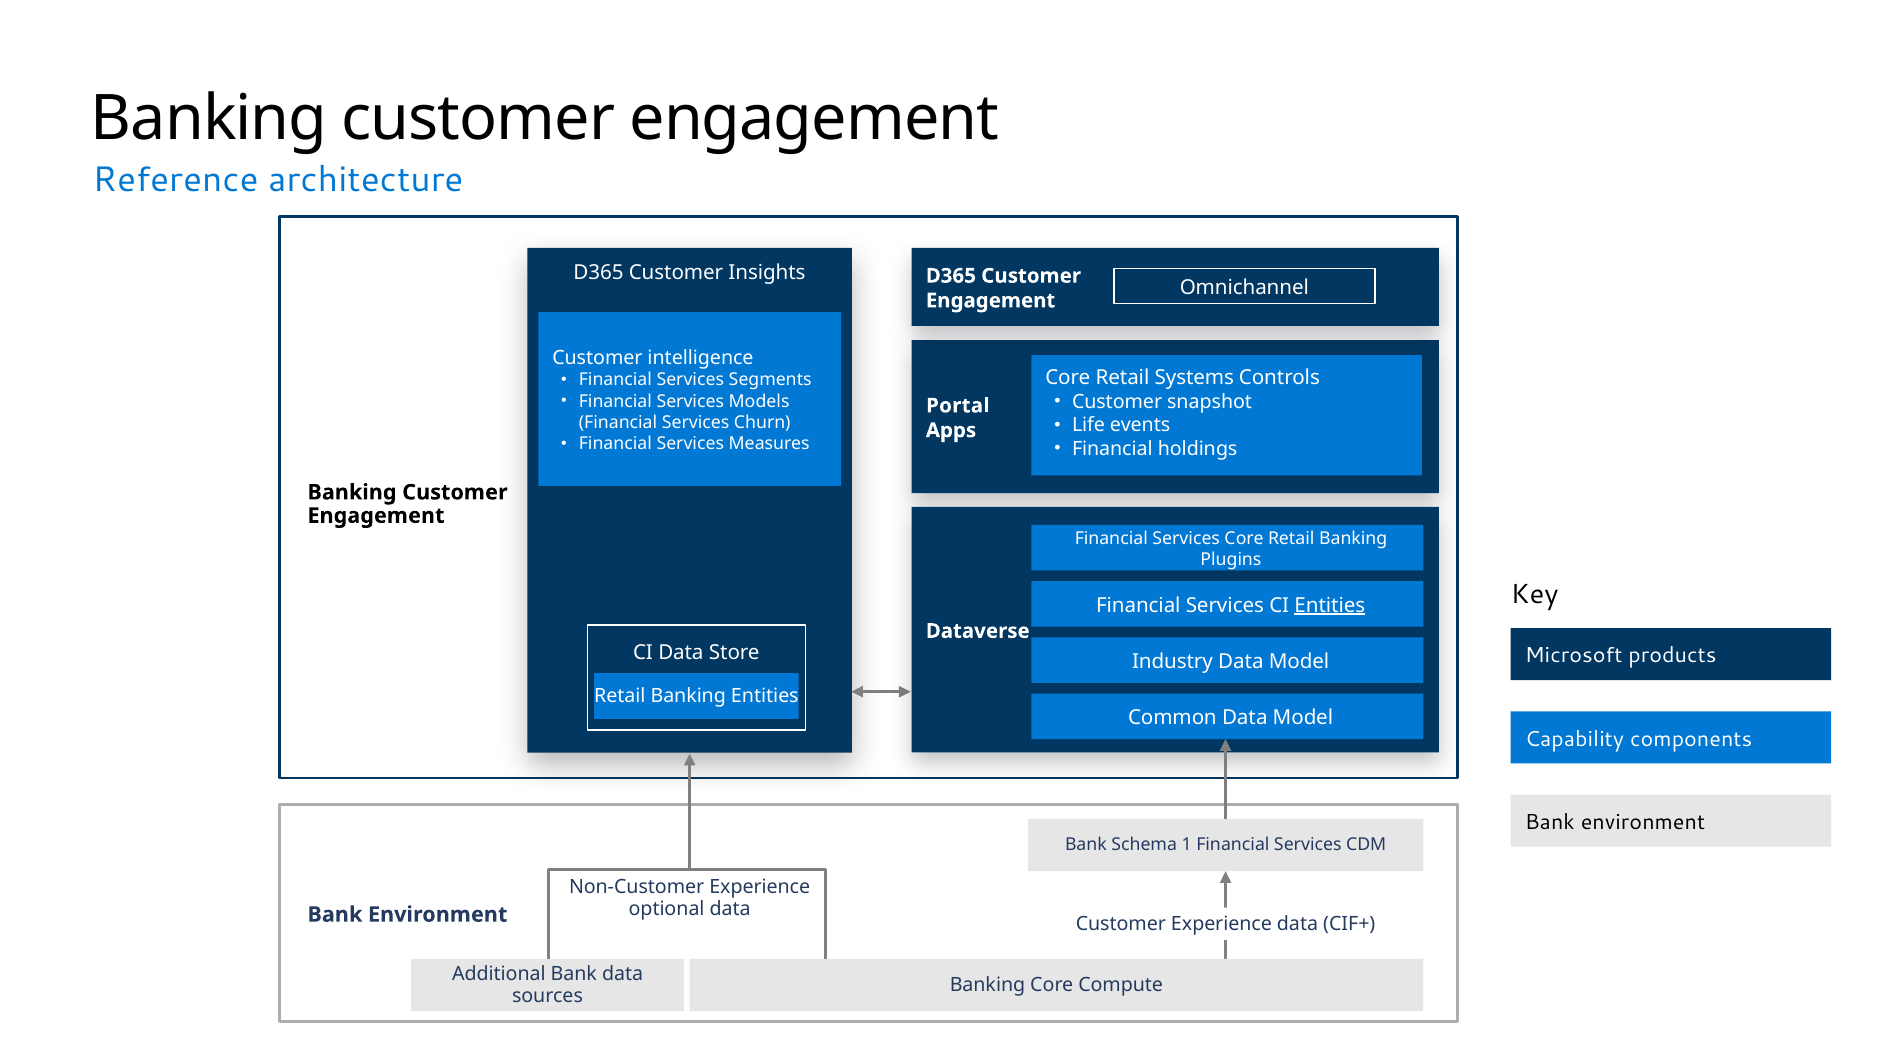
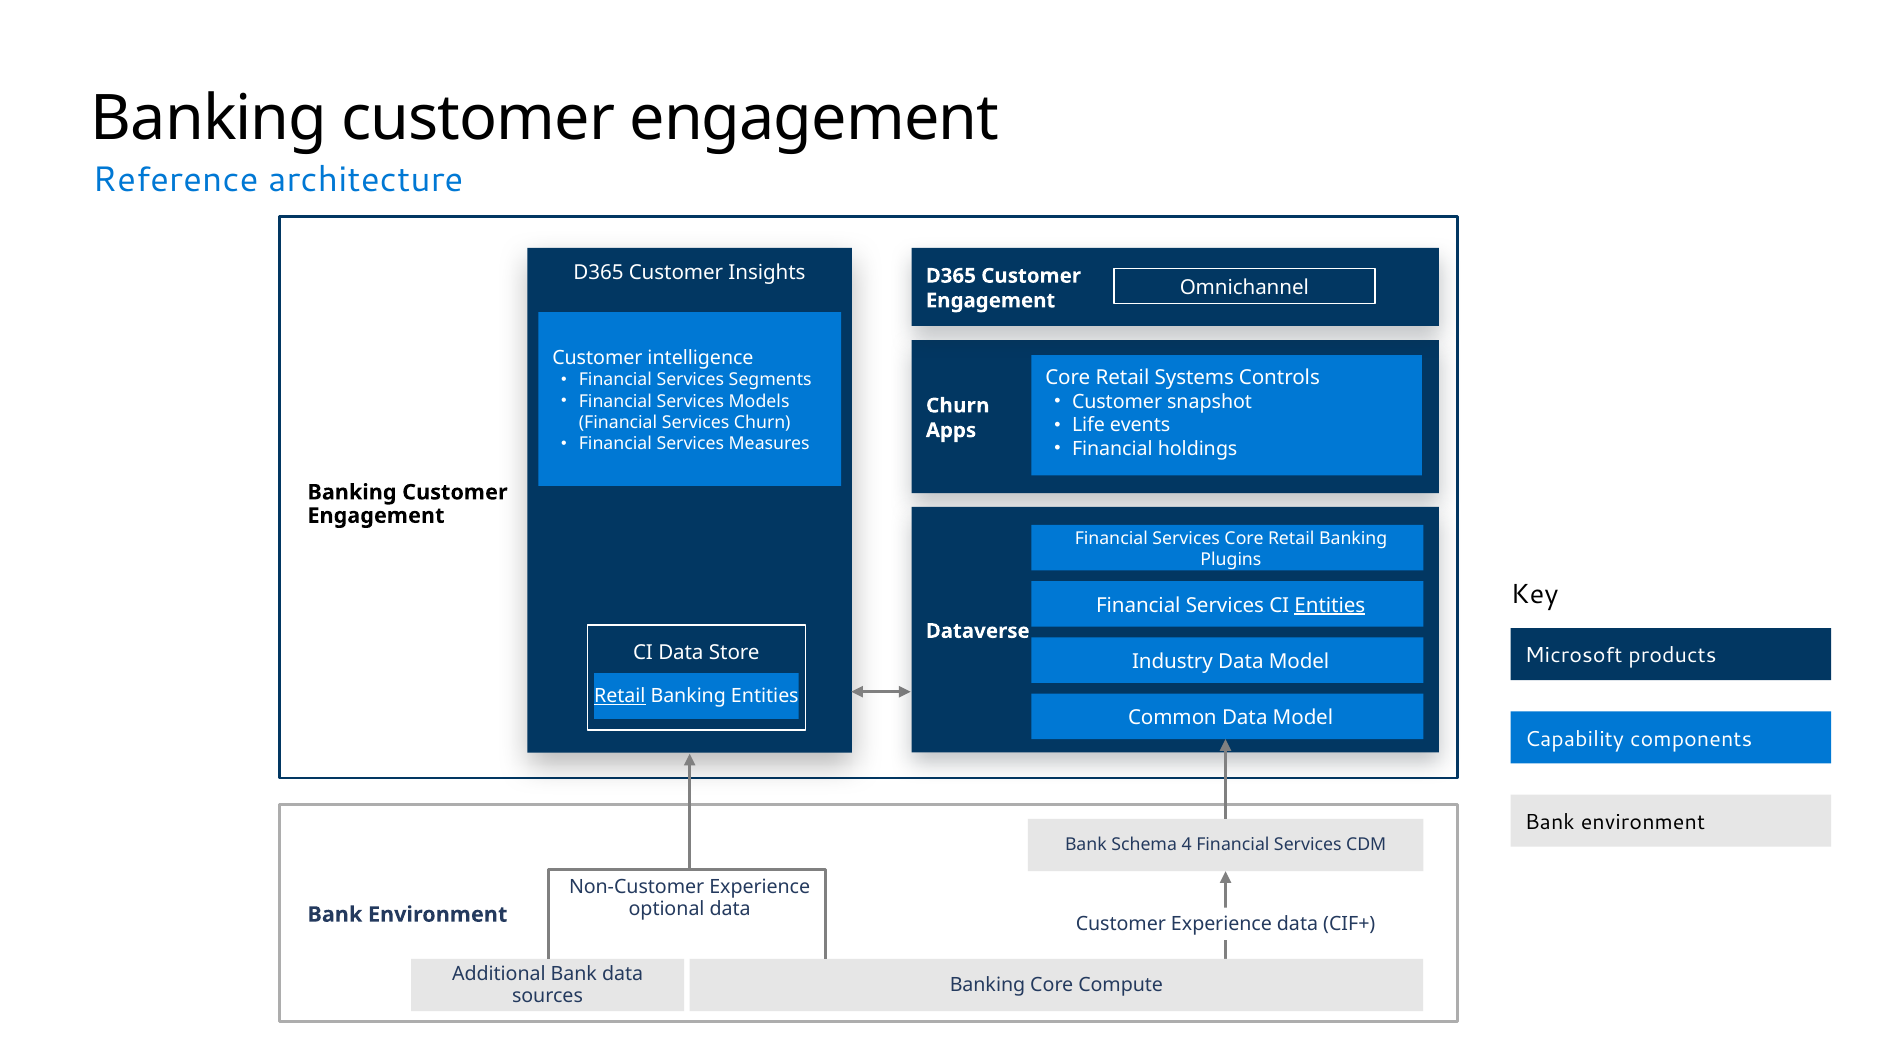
Portal: Portal -> Churn (958, 406)
Retail underline: none -> present (620, 696)
1: 1 -> 4 (1187, 845)
